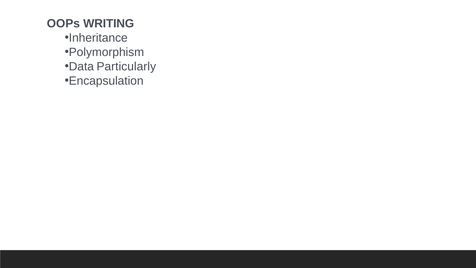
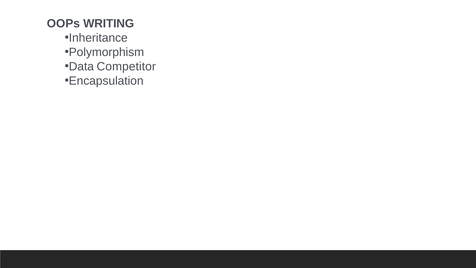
Particularly: Particularly -> Competitor (126, 67)
